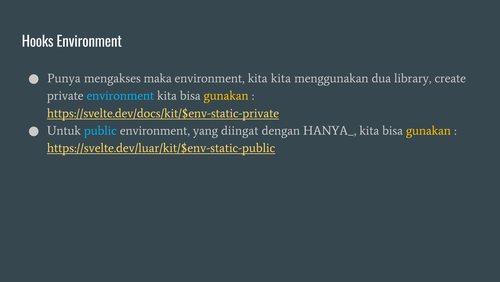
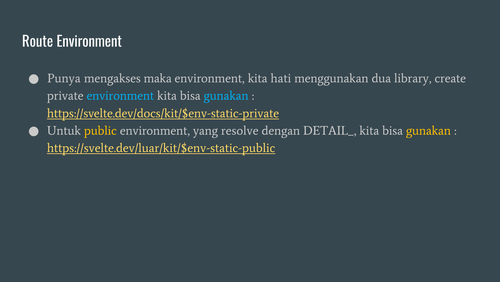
Hooks: Hooks -> Route (38, 42)
kita kita: kita -> hati (281, 78)
gunakan colour: yellow -> light blue (226, 95)
public colour: light blue -> yellow (100, 130)
diingat: diingat -> resolve (240, 130)
HANYA_: HANYA_ -> DETAIL_ (330, 130)
